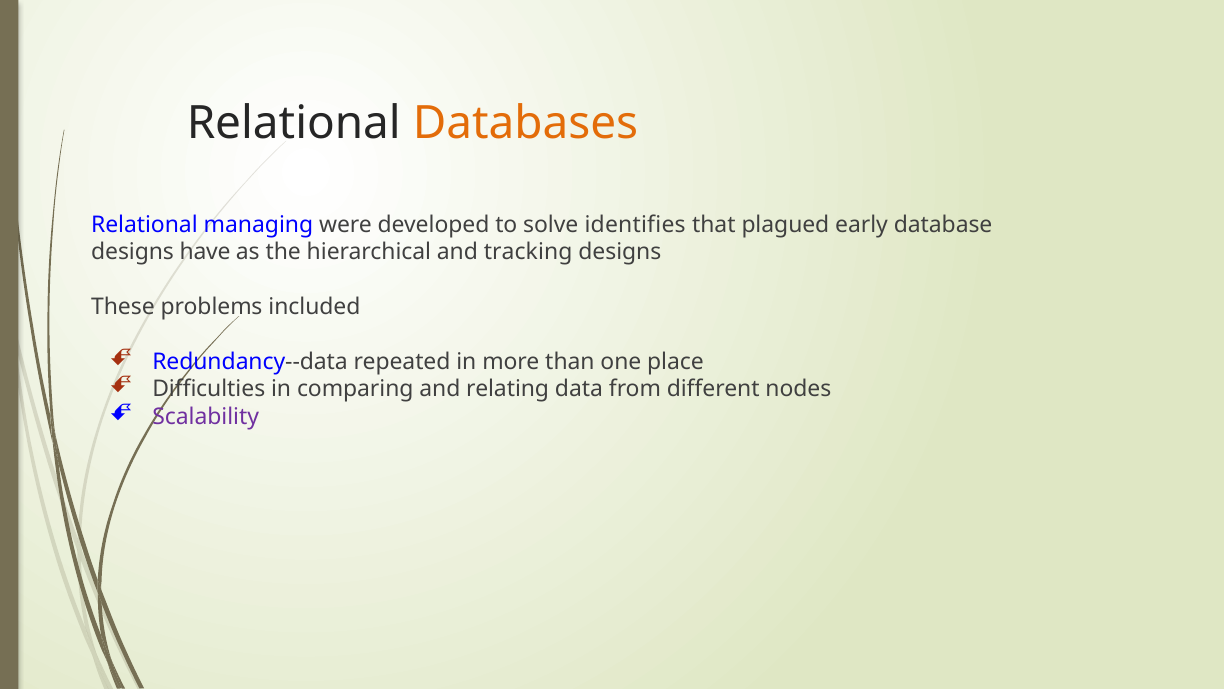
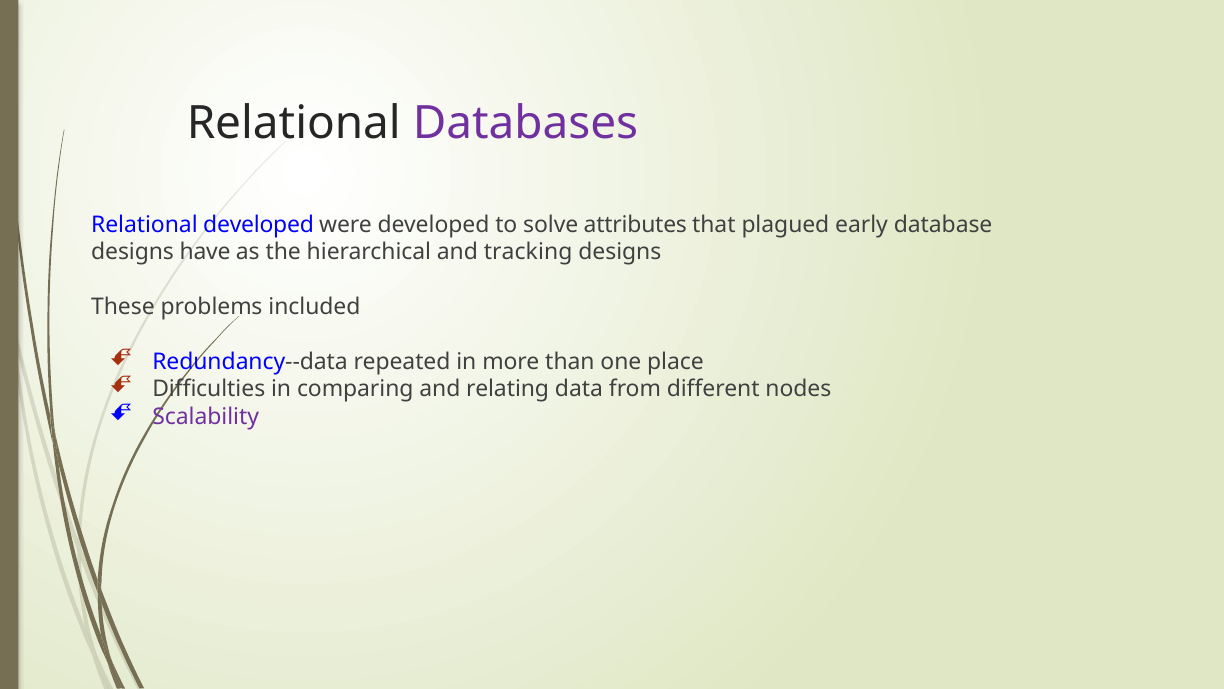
Databases colour: orange -> purple (525, 123)
Relational managing: managing -> developed (259, 225)
identifies: identifies -> attributes (635, 225)
